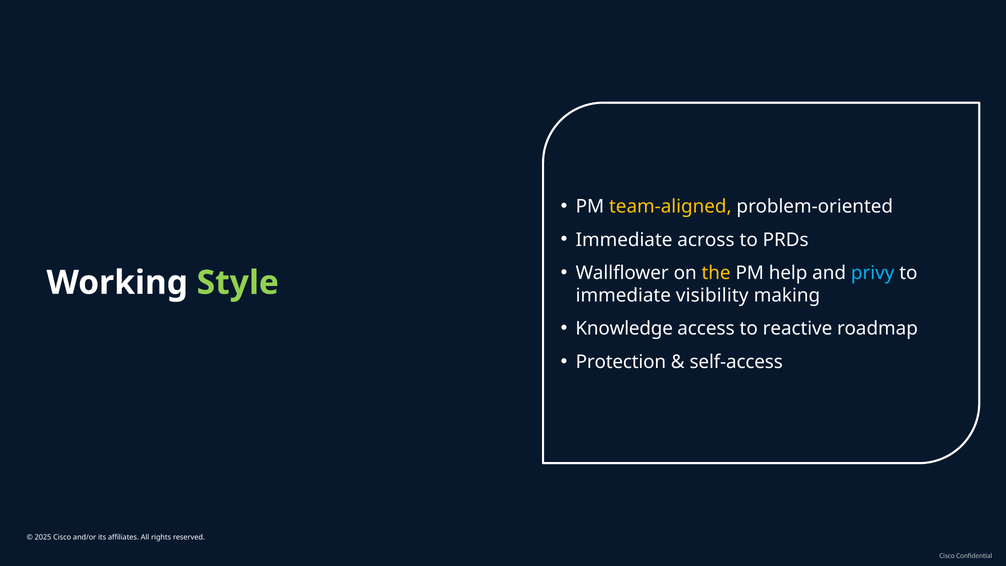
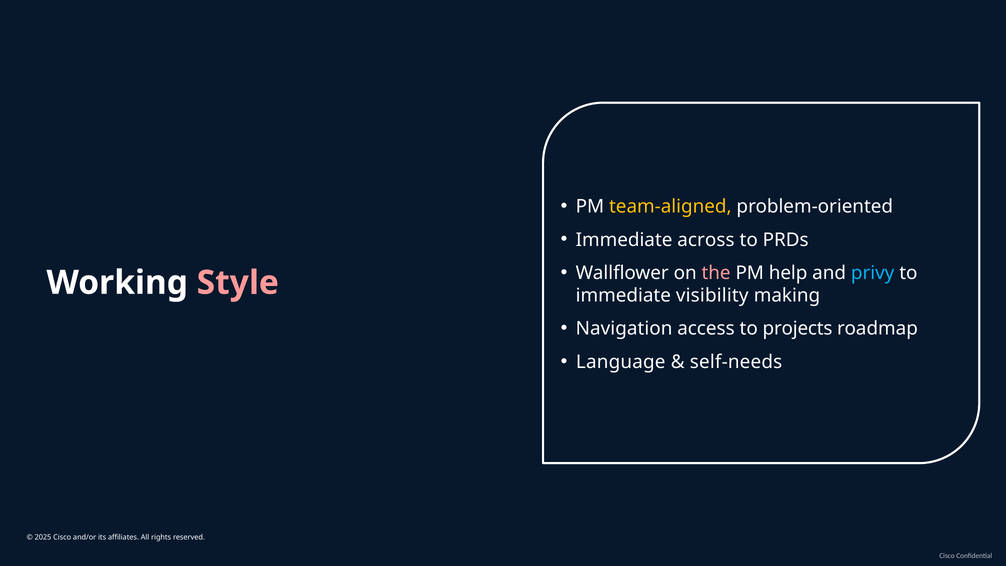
the colour: yellow -> pink (716, 273)
Style colour: light green -> pink (238, 283)
Knowledge: Knowledge -> Navigation (624, 329)
reactive: reactive -> projects (798, 329)
Protection: Protection -> Language (621, 362)
self-access: self-access -> self-needs (736, 362)
